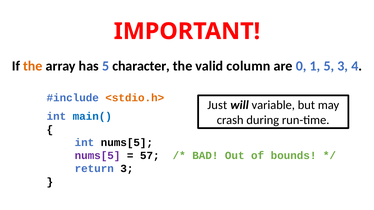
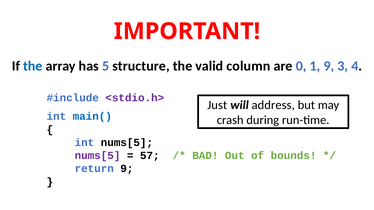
the colour: orange -> blue (33, 66)
character: character -> structure (141, 66)
1 5: 5 -> 9 (329, 66)
<stdio.h> colour: orange -> purple (135, 98)
variable: variable -> address (273, 105)
return 3: 3 -> 9 (127, 169)
